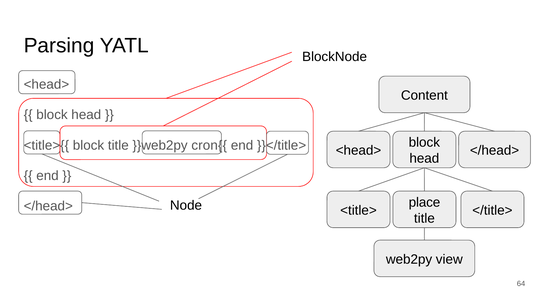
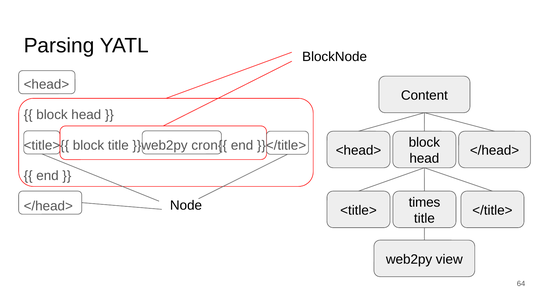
place: place -> times (424, 202)
